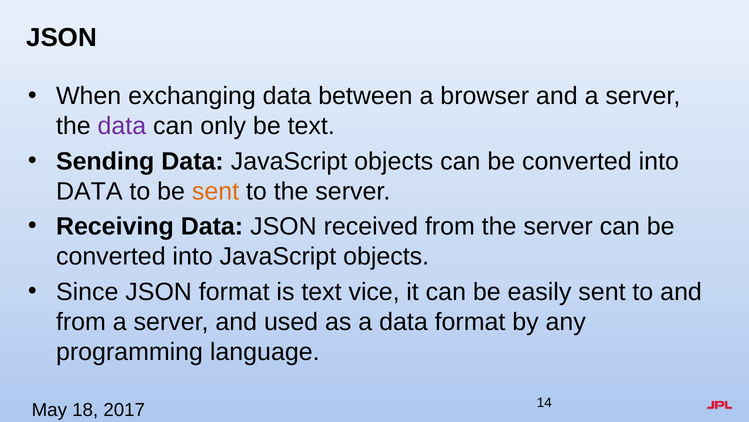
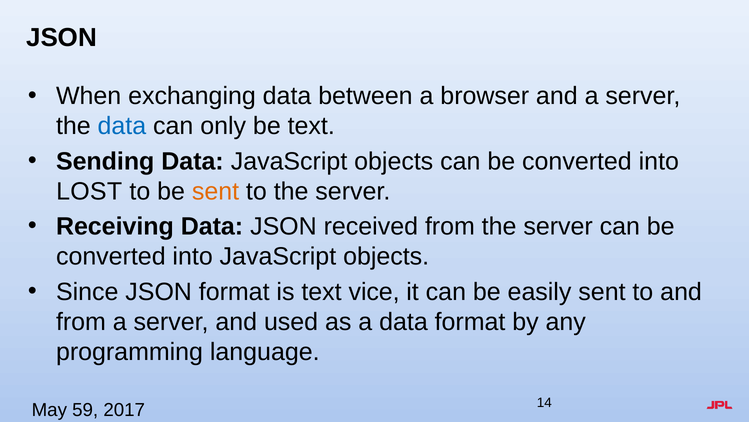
data colour: purple -> blue (122, 126)
DATA: DATA -> LOST (89, 191)
18: 18 -> 59 (85, 409)
